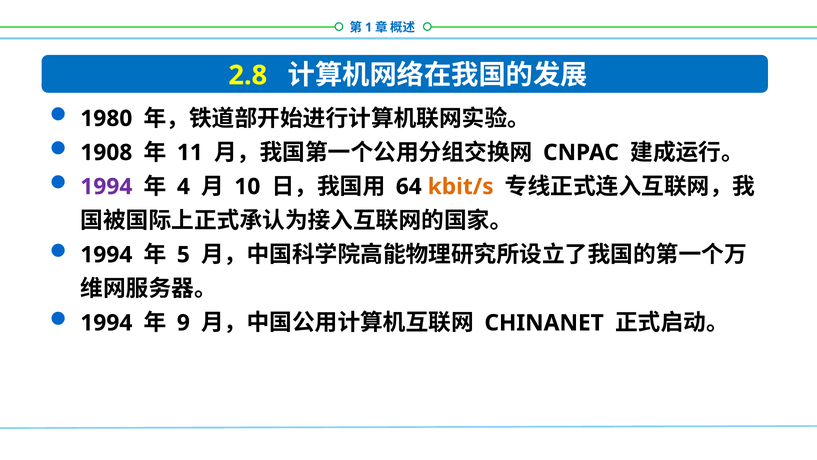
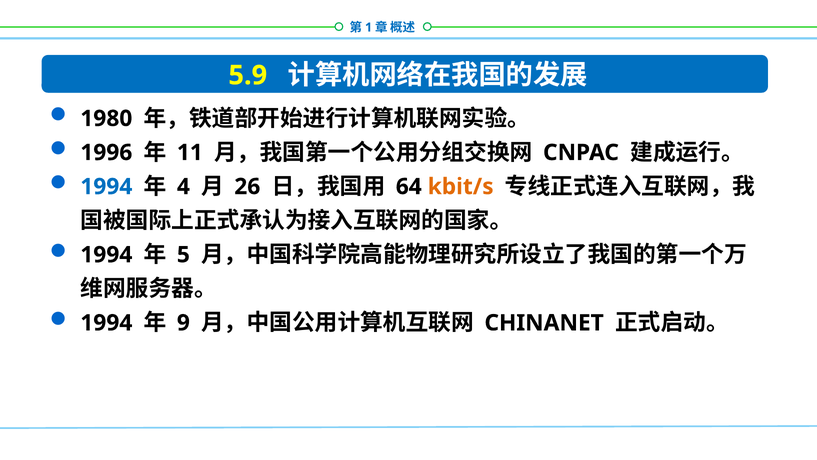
2.8: 2.8 -> 5.9 (248, 75)
1908: 1908 -> 1996 (106, 152)
1994 colour: purple -> blue (106, 186)
10: 10 -> 26 (247, 186)
